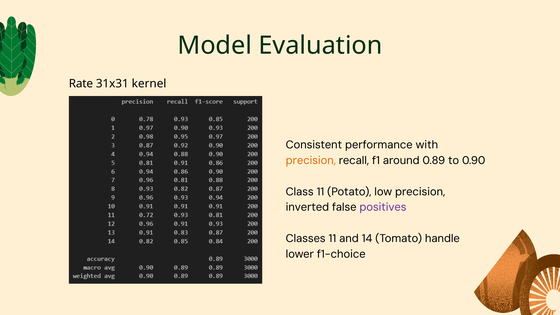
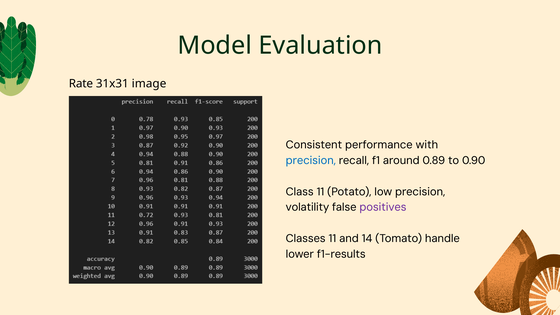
kernel: kernel -> image (149, 84)
precision colour: orange -> blue (311, 160)
inverted: inverted -> volatility (307, 207)
f1-choice: f1-choice -> f1-results (341, 254)
